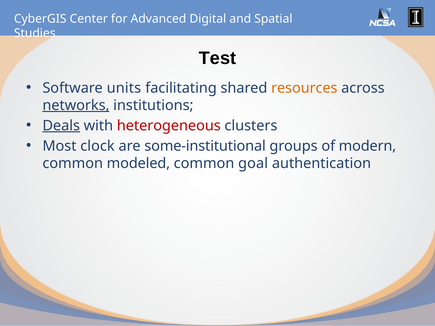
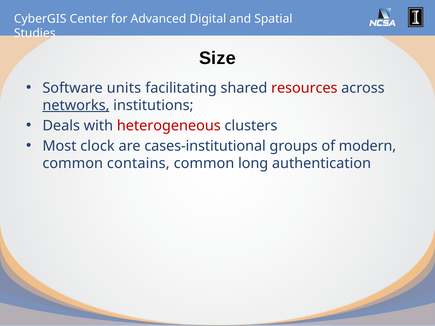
Test: Test -> Size (217, 58)
resources colour: orange -> red (304, 88)
Deals underline: present -> none (61, 126)
some-institutional: some-institutional -> cases-institutional (205, 146)
modeled: modeled -> contains (138, 163)
goal: goal -> long (253, 163)
